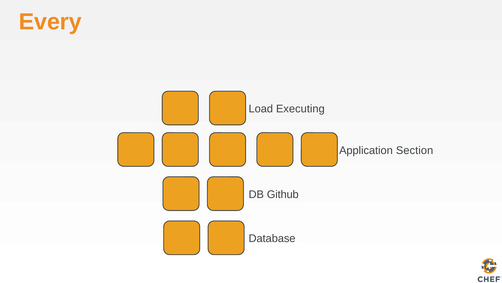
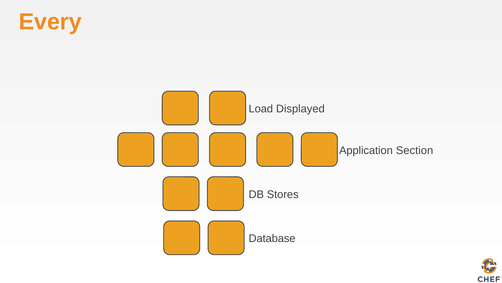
Executing: Executing -> Displayed (300, 109)
Github: Github -> Stores (283, 194)
